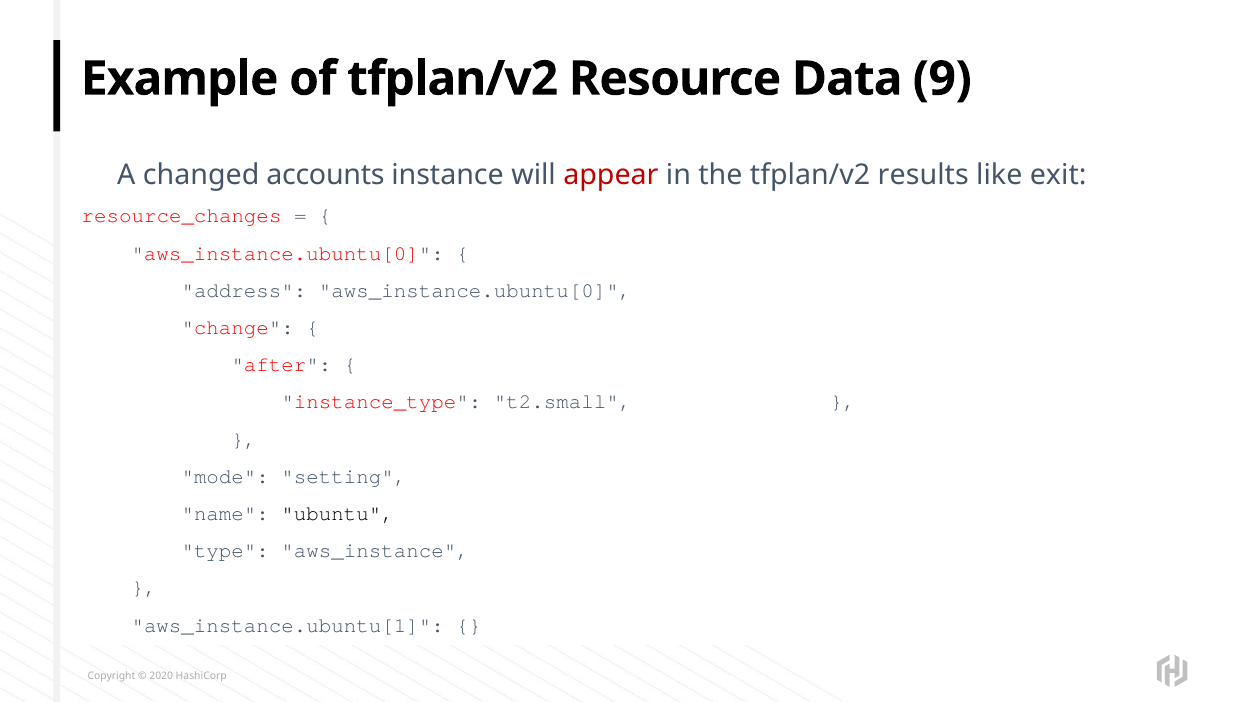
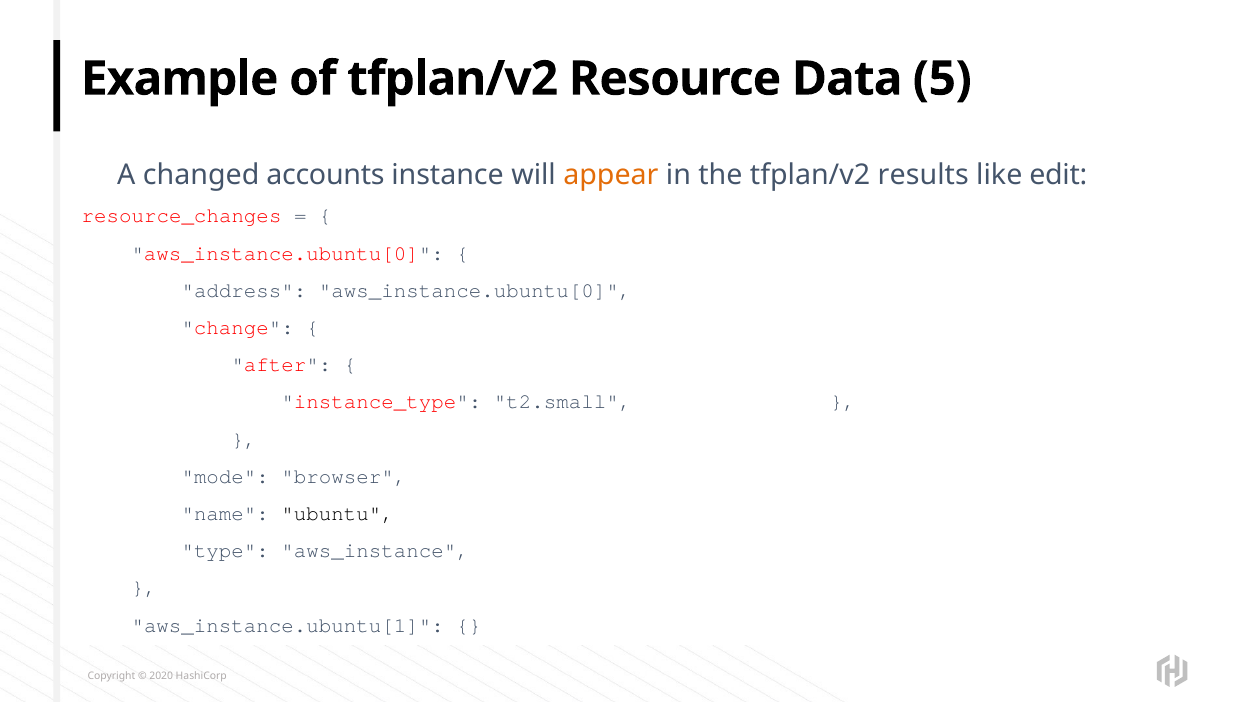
9: 9 -> 5 (942, 79)
appear colour: red -> orange (611, 175)
exit: exit -> edit (1058, 175)
setting: setting -> browser (344, 477)
